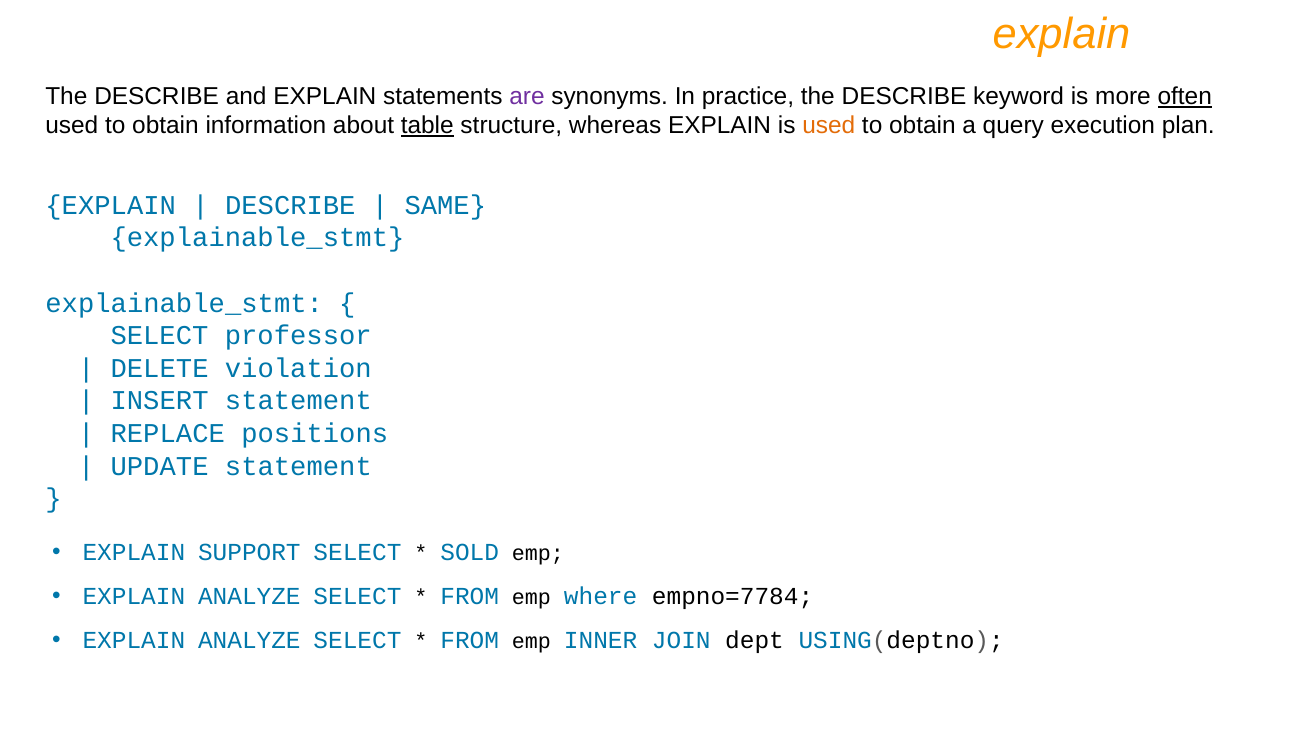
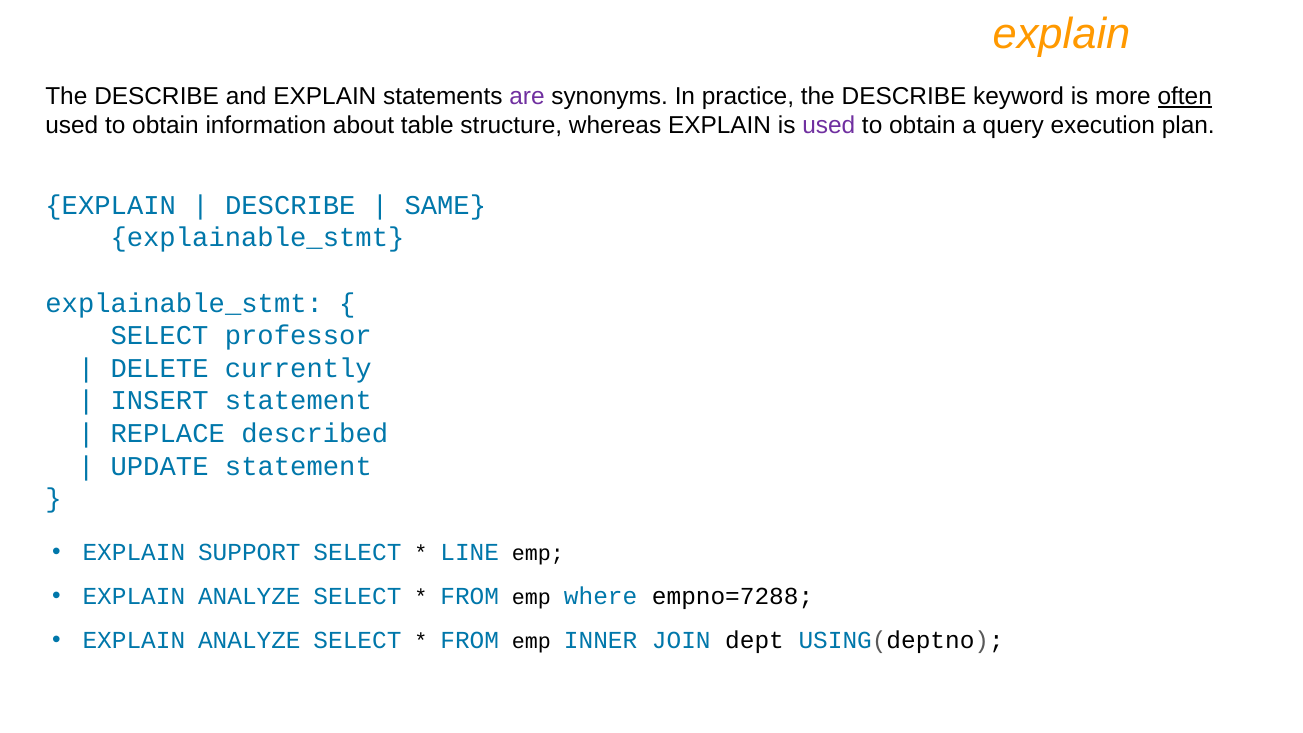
table underline: present -> none (427, 126)
used colour: orange -> purple (829, 126)
violation: violation -> currently (298, 368)
positions: positions -> described (315, 433)
SOLD: SOLD -> LINE (470, 552)
empno=7784: empno=7784 -> empno=7288 (733, 596)
